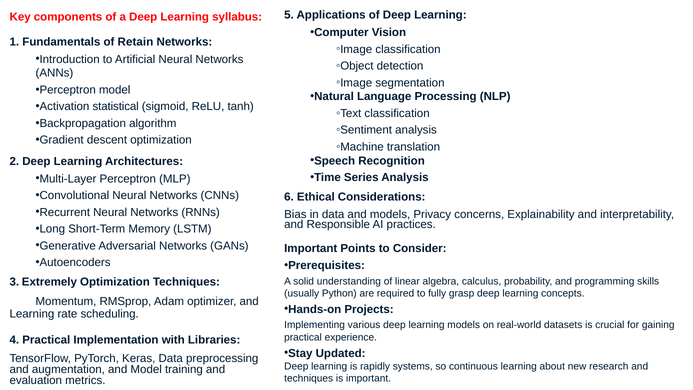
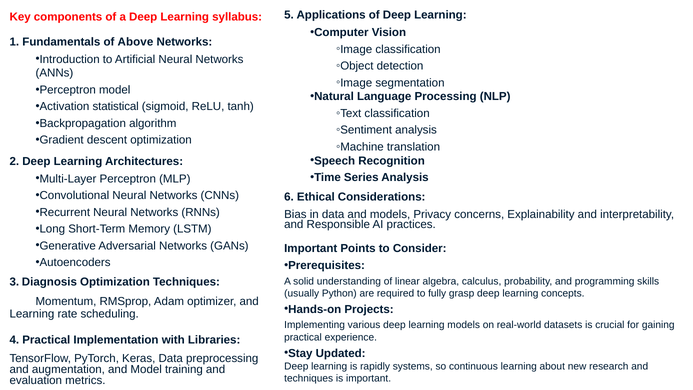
Retain: Retain -> Above (135, 42)
Extremely: Extremely -> Diagnosis (49, 282)
